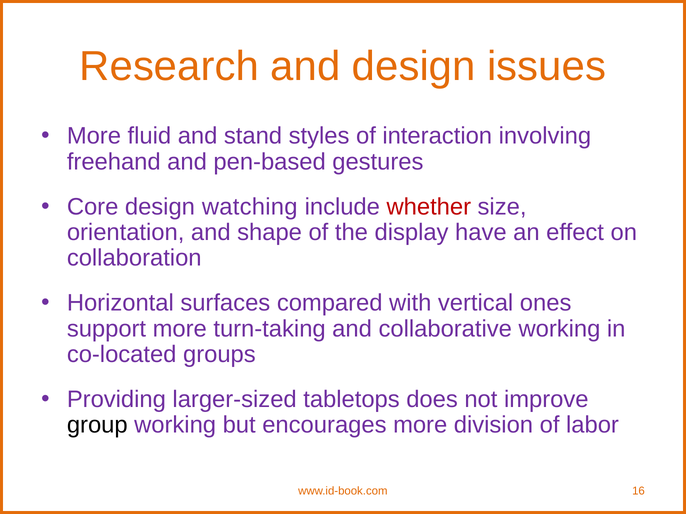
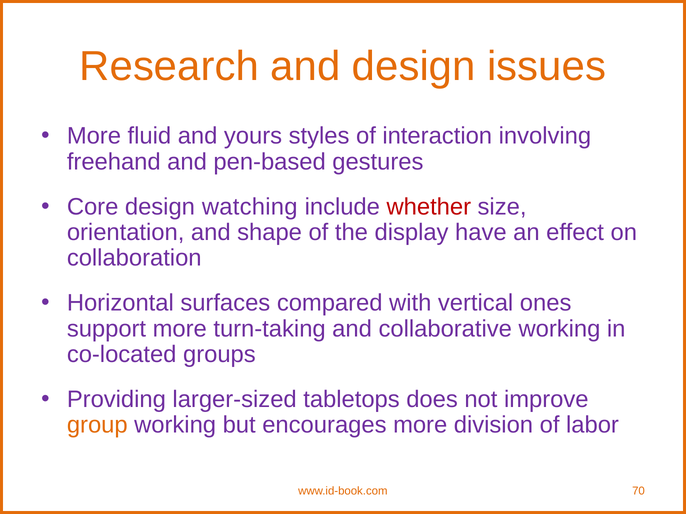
stand: stand -> yours (253, 136)
group colour: black -> orange (97, 426)
16: 16 -> 70 (638, 491)
